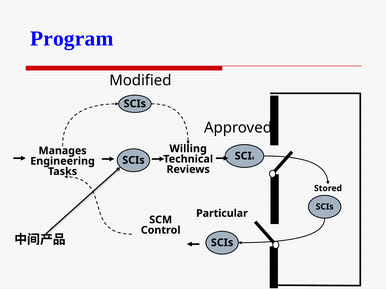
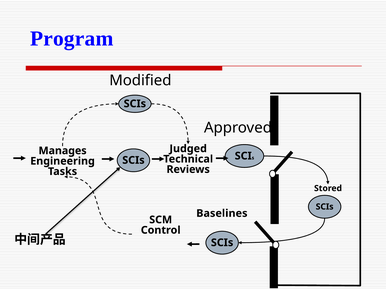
Willing: Willing -> Judged (188, 149)
Particular: Particular -> Baselines (222, 214)
